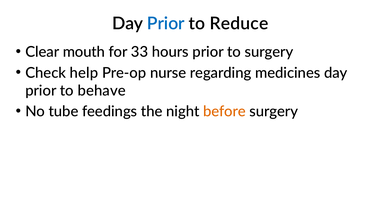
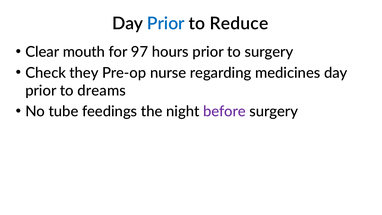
33: 33 -> 97 (140, 52)
help: help -> they (84, 73)
behave: behave -> dreams (102, 91)
before colour: orange -> purple (224, 111)
